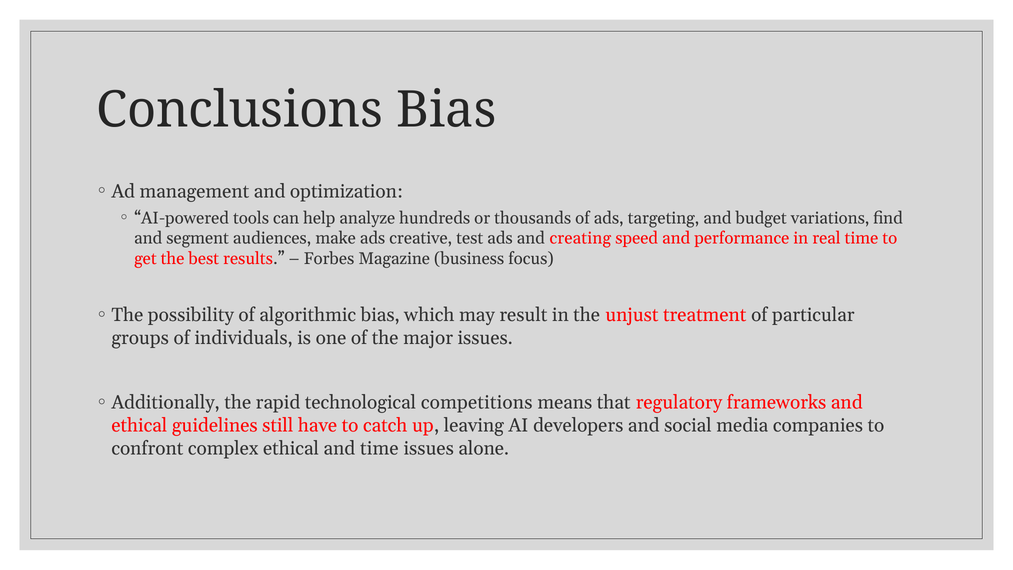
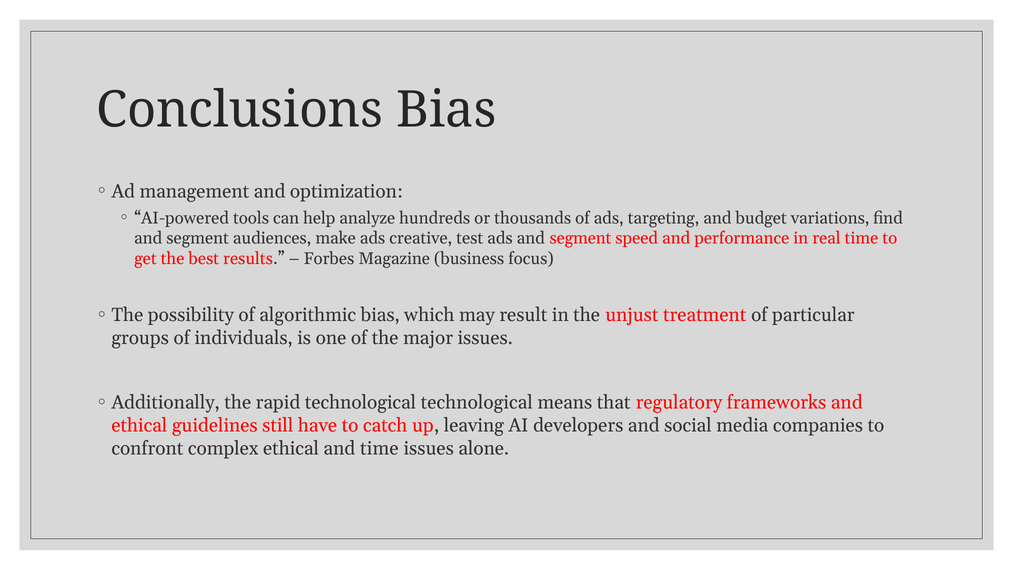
ads and creating: creating -> segment (580, 238)
technological competitions: competitions -> technological (477, 402)
